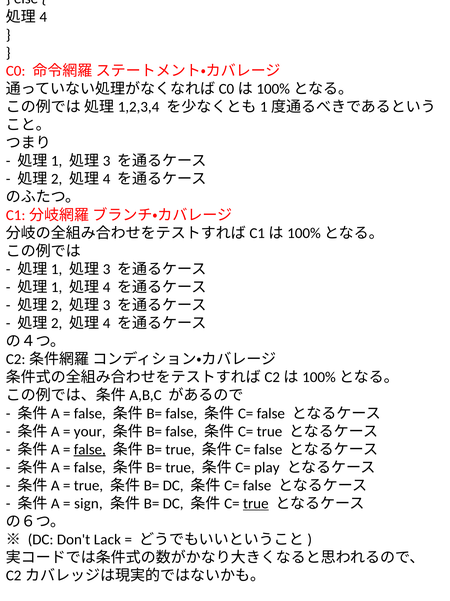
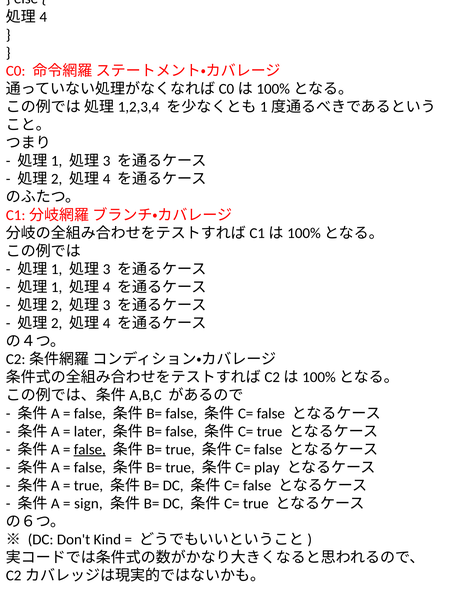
your: your -> later (90, 431)
true underline: present -> none (256, 503)
Lack: Lack -> Kind (107, 539)
